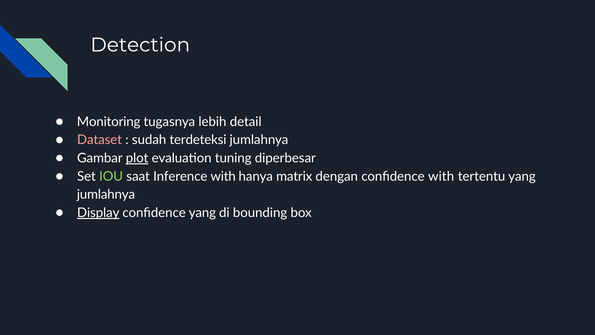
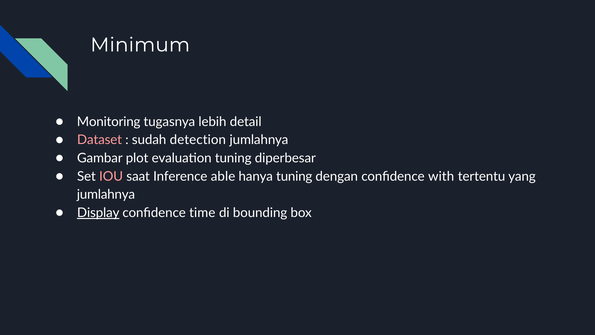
Detection: Detection -> Minimum (140, 45)
terdeteksi: terdeteksi -> detection (198, 140)
plot underline: present -> none (137, 158)
IOU colour: light green -> pink (111, 176)
Inference with: with -> able (223, 176)
hanya matrix: matrix -> tuning (294, 176)
confidence yang: yang -> time (202, 213)
